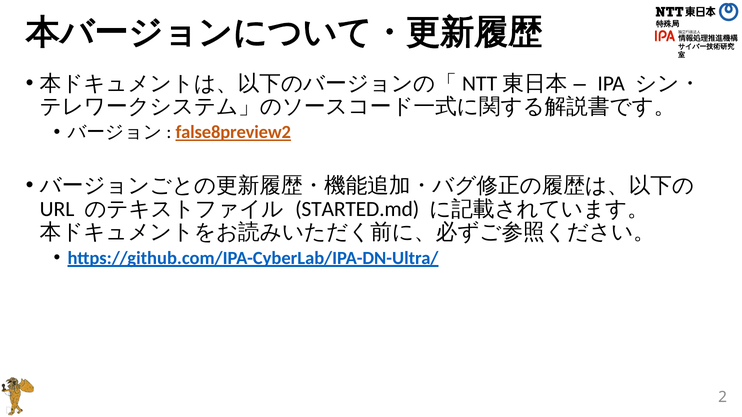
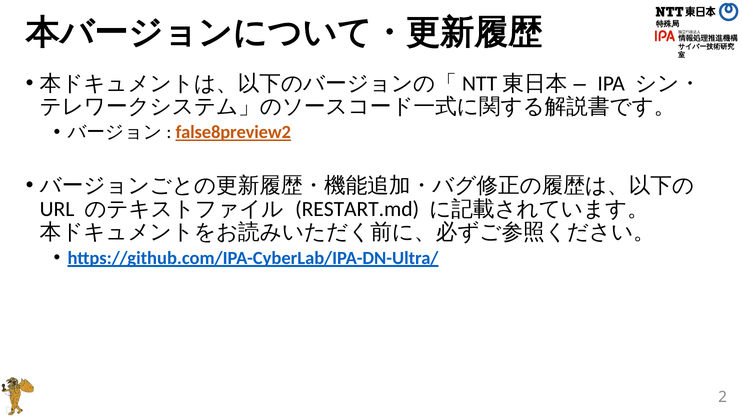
STARTED.md: STARTED.md -> RESTART.md (357, 209)
